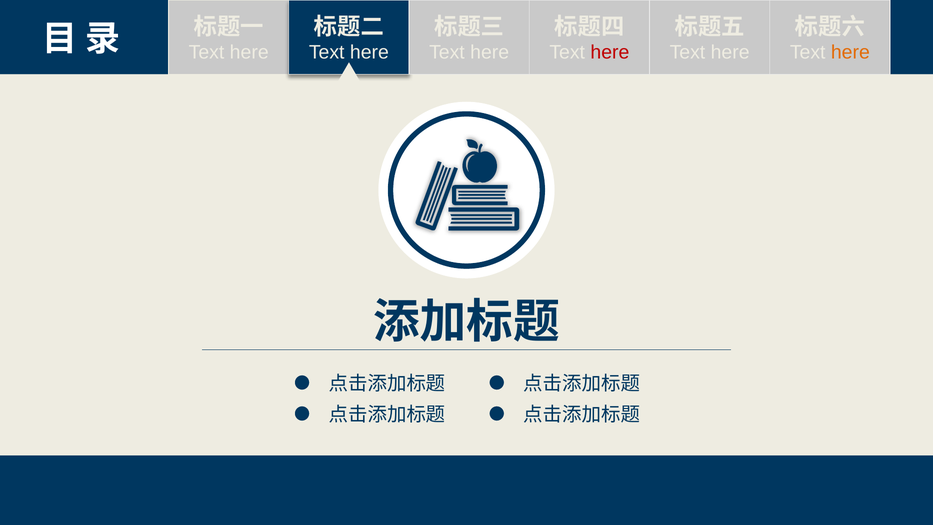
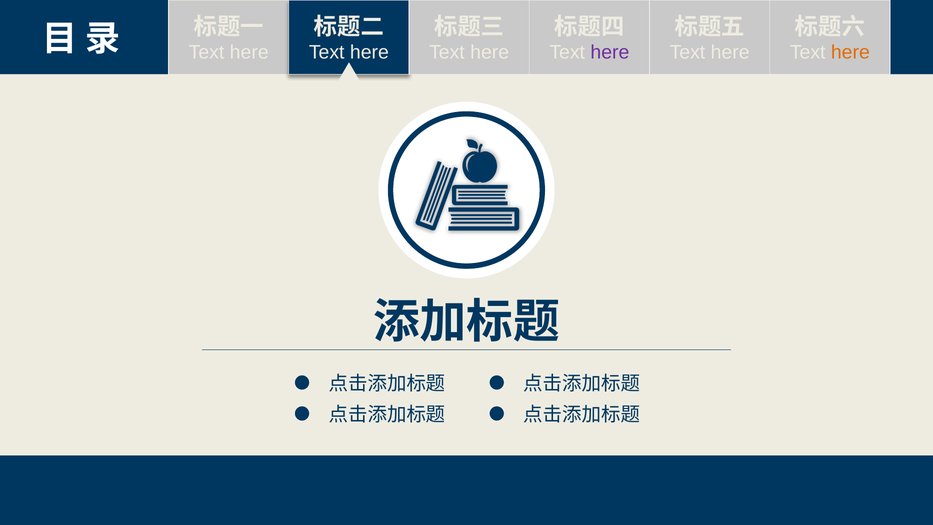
here colour: red -> purple (610, 52)
